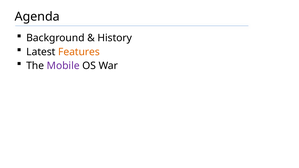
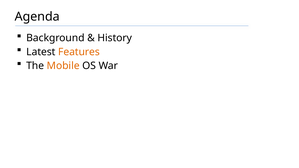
Mobile colour: purple -> orange (63, 66)
